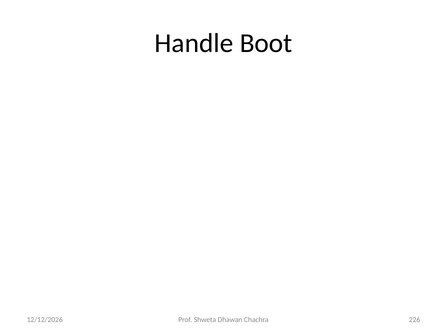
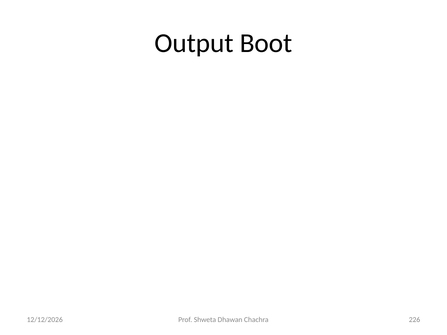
Handle: Handle -> Output (194, 43)
